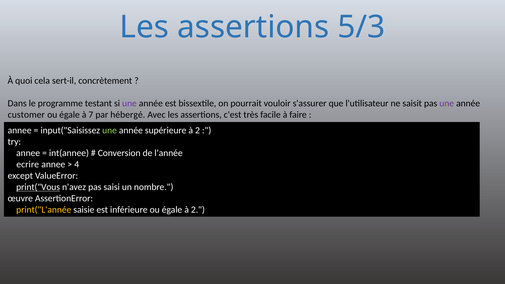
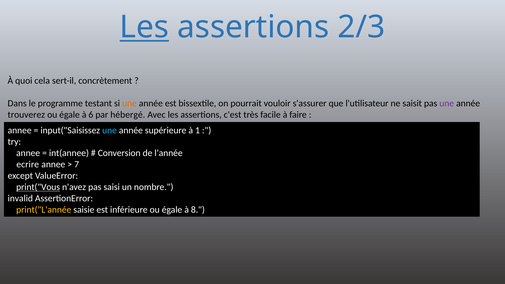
Les underline: none -> present (144, 27)
5/3: 5/3 -> 2/3 (361, 27)
une colour: purple -> orange (129, 103)
customer: customer -> trouverez (26, 115)
7: 7 -> 6 (91, 115)
une colour: light green -> light blue (110, 130)
supérieure à 2: 2 -> 1 (198, 130)
4: 4 -> 7 (77, 164)
œuvre: œuvre -> invalid (20, 198)
égale à 2: 2 -> 8 (198, 210)
